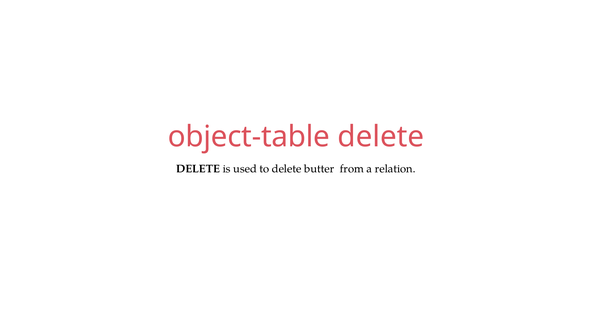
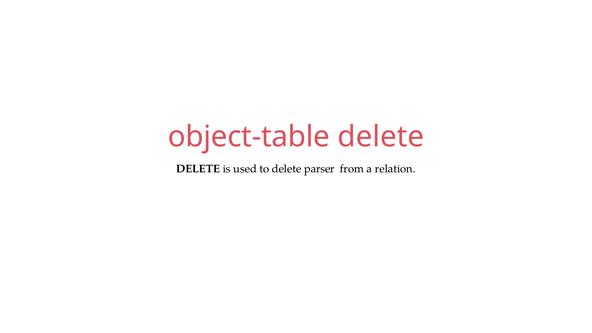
butter: butter -> parser (319, 169)
